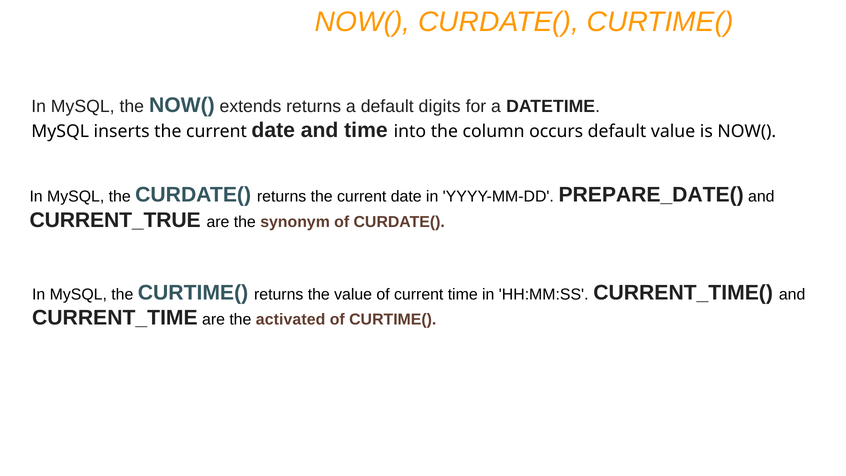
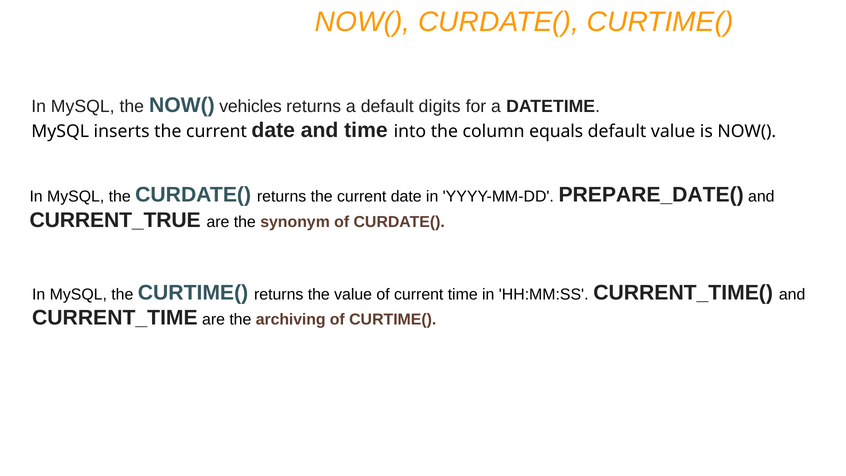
extends: extends -> vehicles (251, 106)
occurs: occurs -> equals (556, 132)
activated: activated -> archiving (291, 320)
